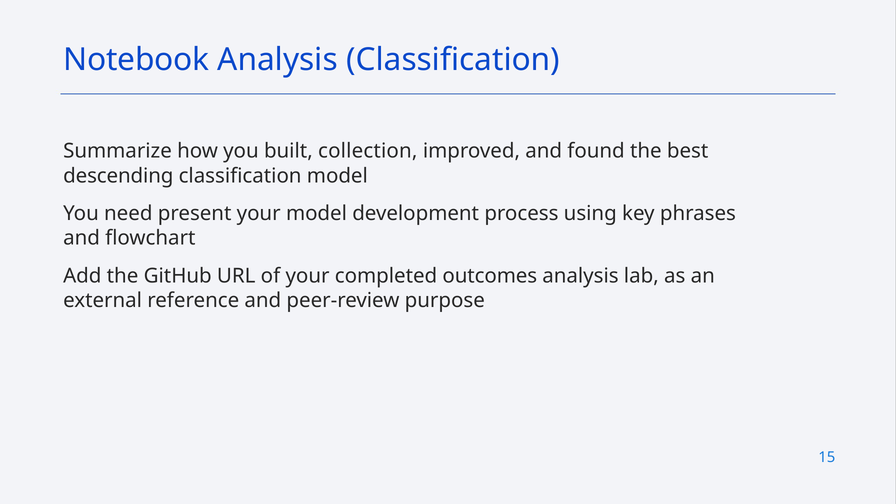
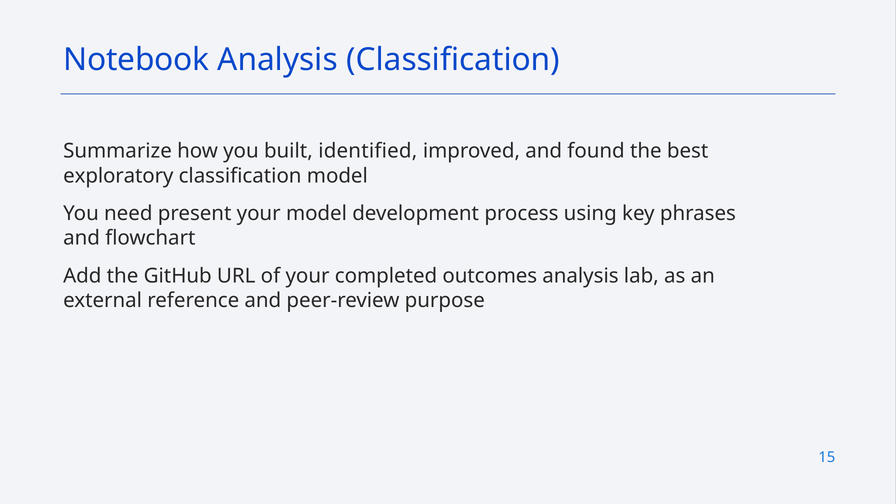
collection: collection -> identified (368, 151)
descending: descending -> exploratory (118, 176)
